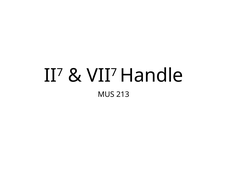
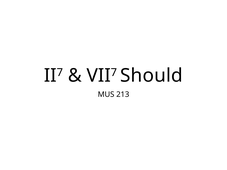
Handle: Handle -> Should (151, 76)
